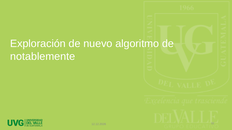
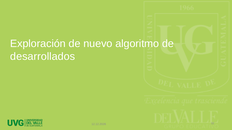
notablemente: notablemente -> desarrollados (43, 57)
